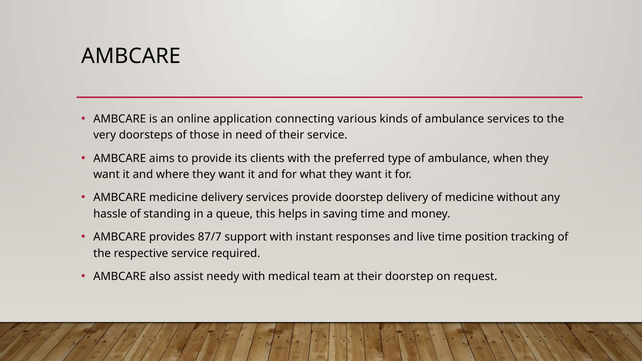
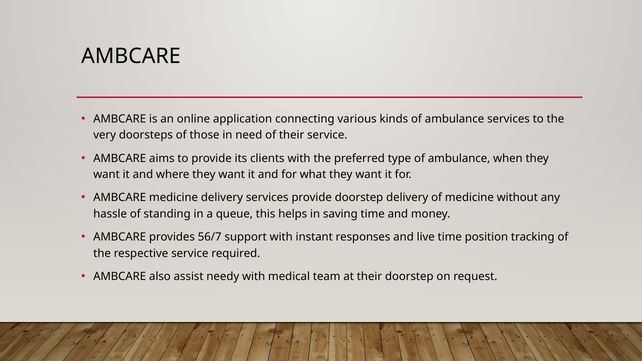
87/7: 87/7 -> 56/7 (210, 237)
